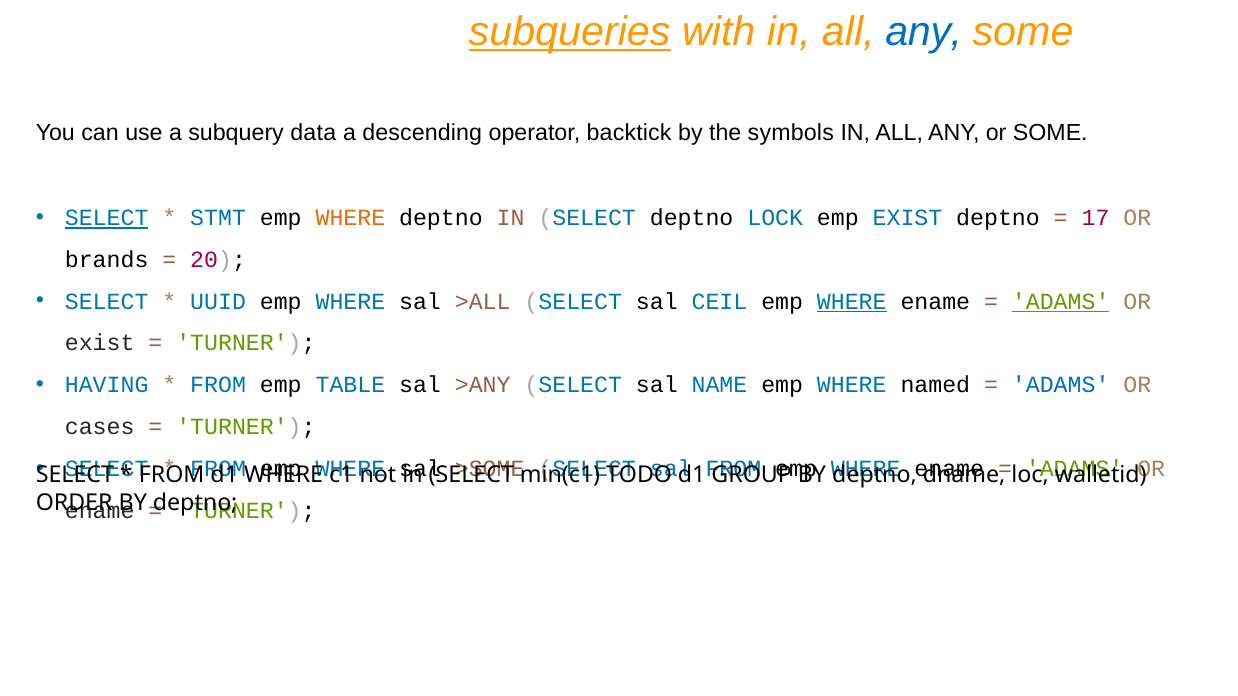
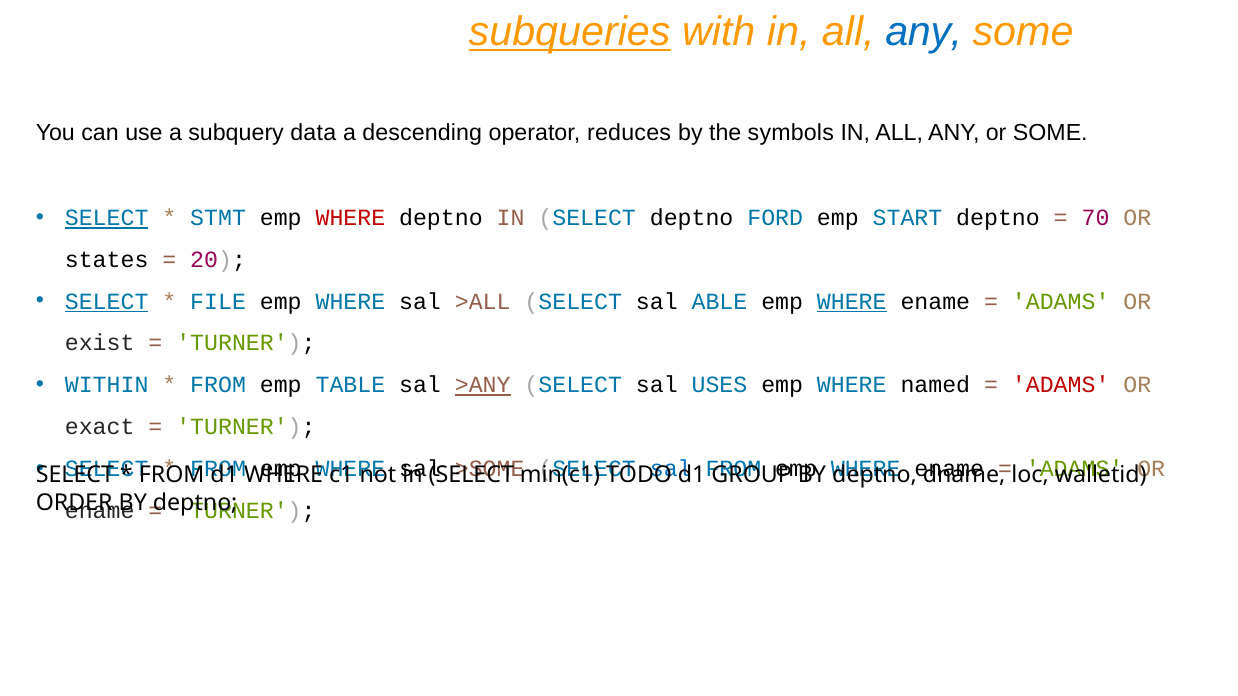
backtick: backtick -> reduces (629, 133)
WHERE colour: orange -> red (350, 218)
LOCK: LOCK -> FORD (775, 218)
emp EXIST: EXIST -> START (907, 218)
17: 17 -> 70 (1096, 218)
brands: brands -> states (107, 260)
SELECT underline: none -> present (107, 302)
UUID: UUID -> FILE (218, 302)
CEIL: CEIL -> ABLE (719, 302)
ADAMS underline: present -> none (1061, 302)
HAVING: HAVING -> WITHIN (107, 385)
>ANY underline: none -> present (483, 385)
NAME: NAME -> USES (719, 385)
ADAMS colour: blue -> red (1061, 385)
cases: cases -> exact (100, 427)
